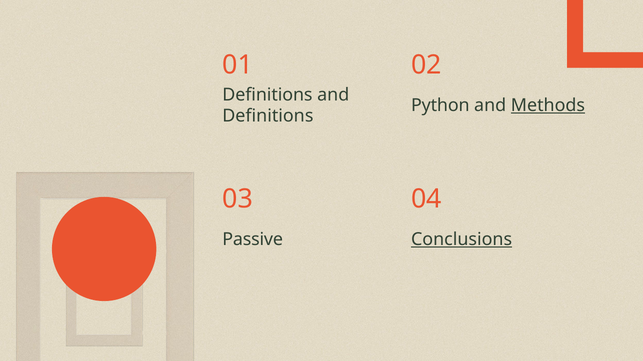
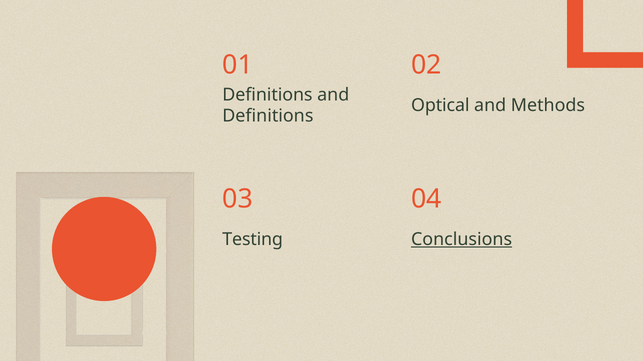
Python: Python -> Optical (440, 106)
Methods underline: present -> none (548, 106)
Passive: Passive -> Testing (253, 240)
